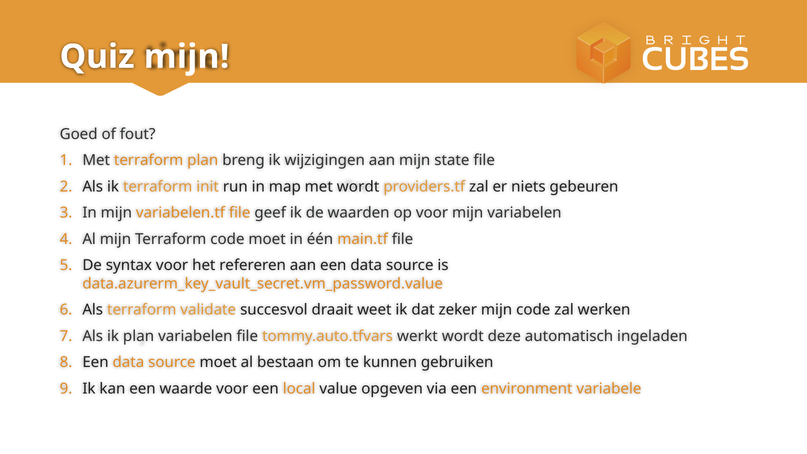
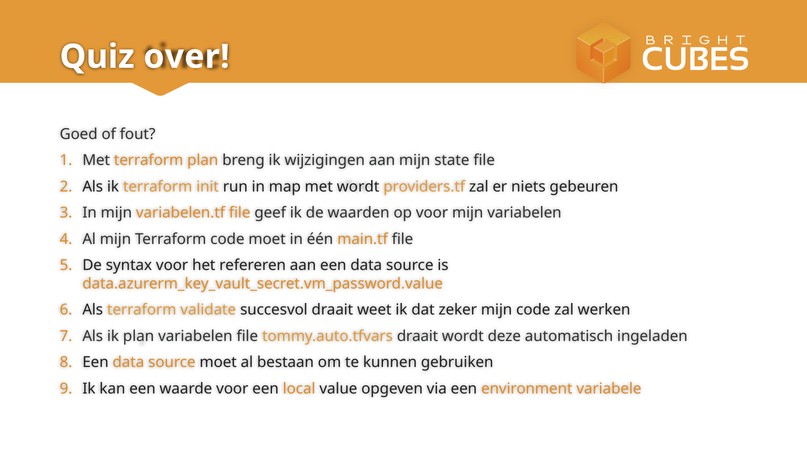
Quiz mijn: mijn -> over (187, 57)
tommy.auto.tfvars werkt: werkt -> draait (418, 336)
